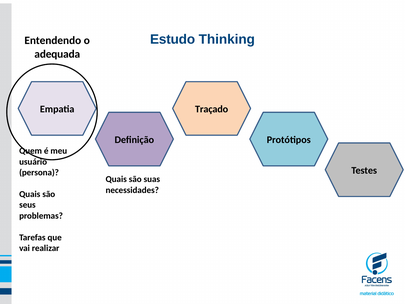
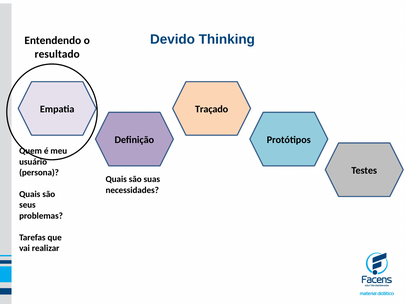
Estudo: Estudo -> Devido (172, 39)
adequada: adequada -> resultado (57, 54)
